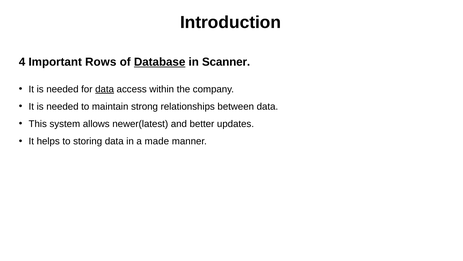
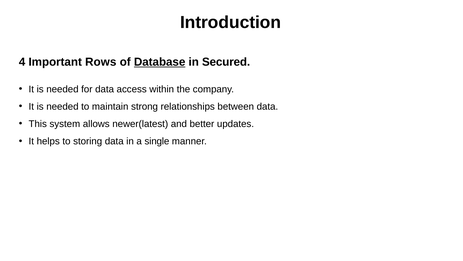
Scanner: Scanner -> Secured (226, 62)
data underline: present -> none (105, 89)
made: made -> single (157, 141)
